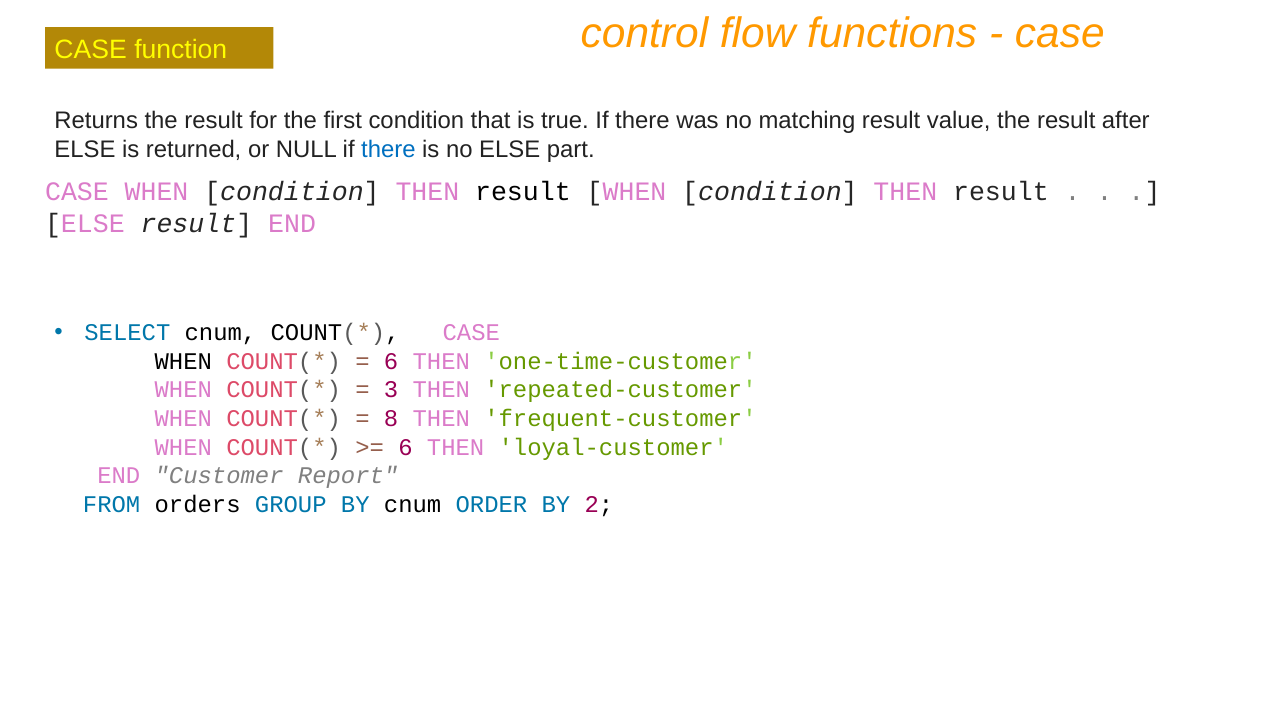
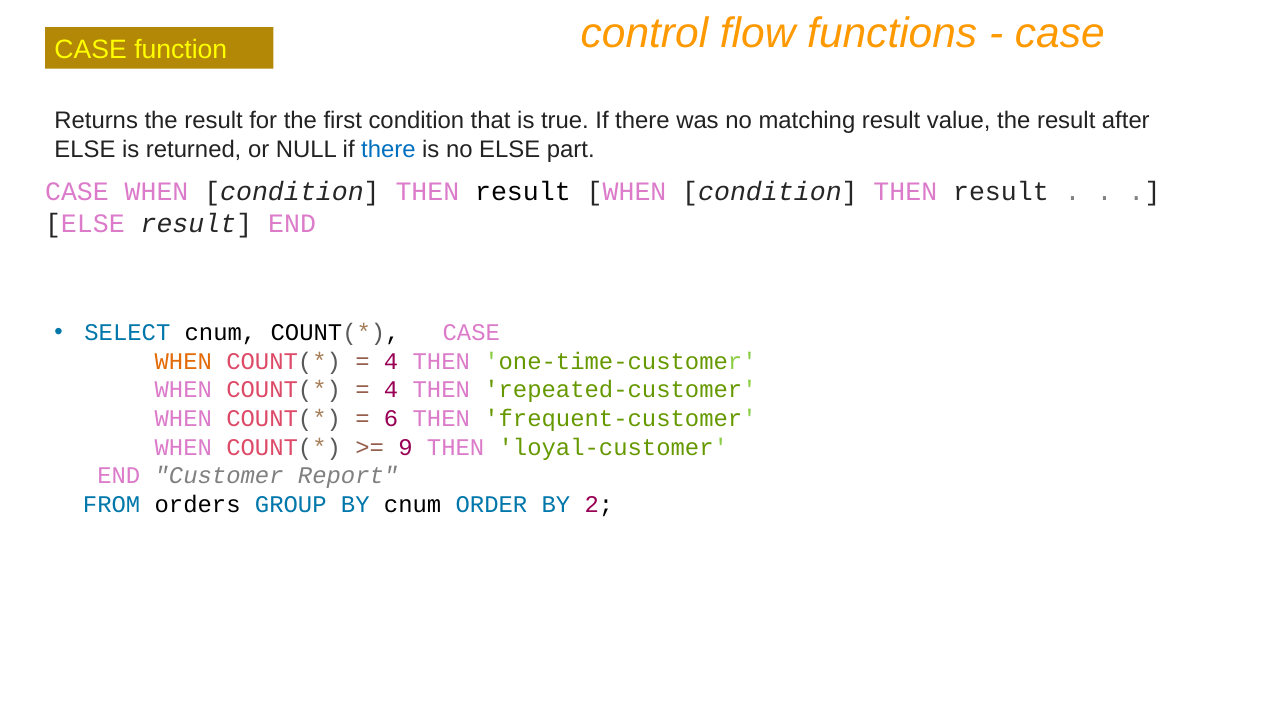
WHEN colour: black -> orange (183, 361)
6: 6 -> 4 (391, 361)
3: 3 -> 4 (391, 390)
8: 8 -> 6 (391, 418)
6: 6 -> 9 (405, 447)
